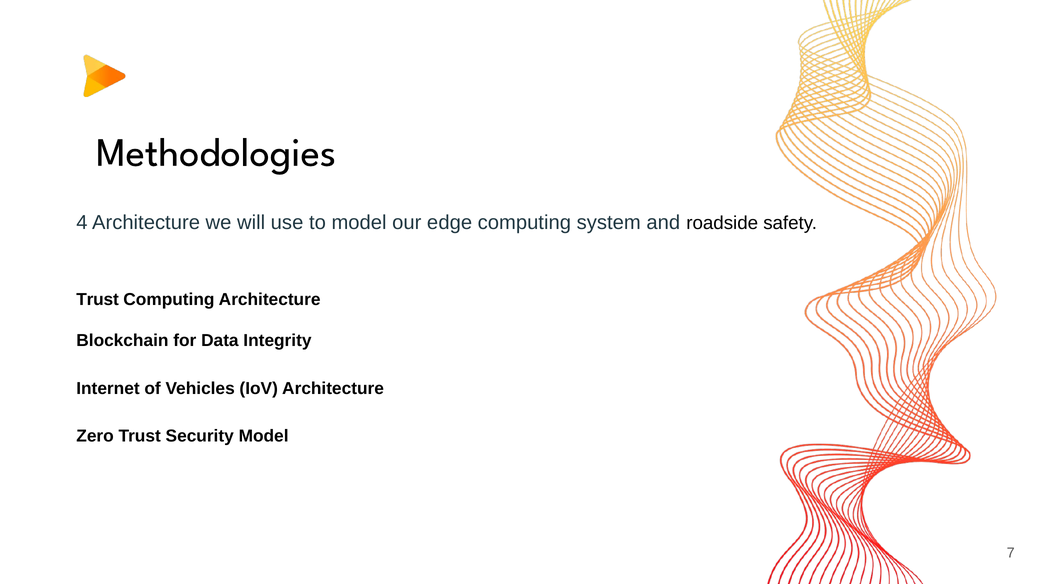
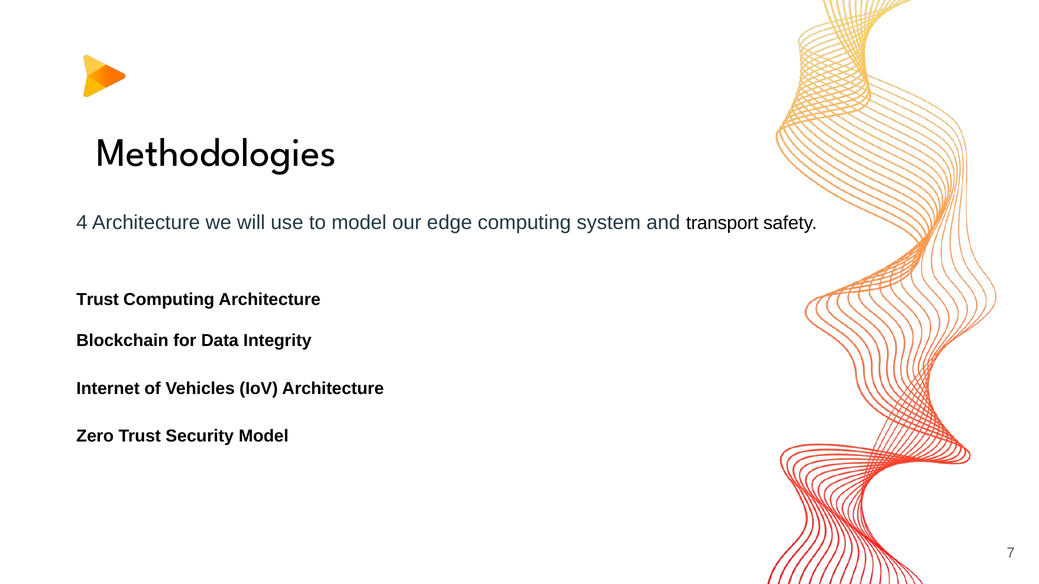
roadside: roadside -> transport (722, 223)
